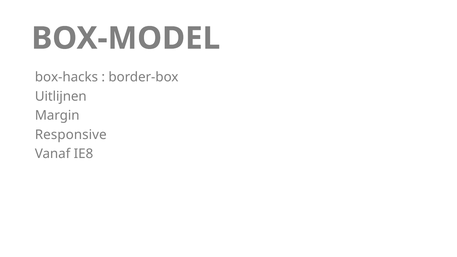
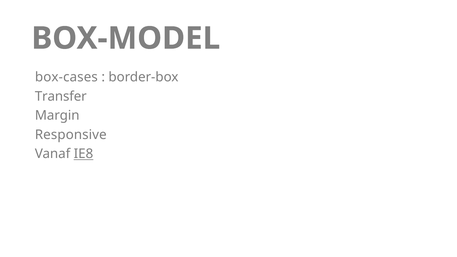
box-hacks: box-hacks -> box-cases (66, 77)
Uitlijnen: Uitlijnen -> Transfer (61, 96)
IE8 underline: none -> present (83, 154)
